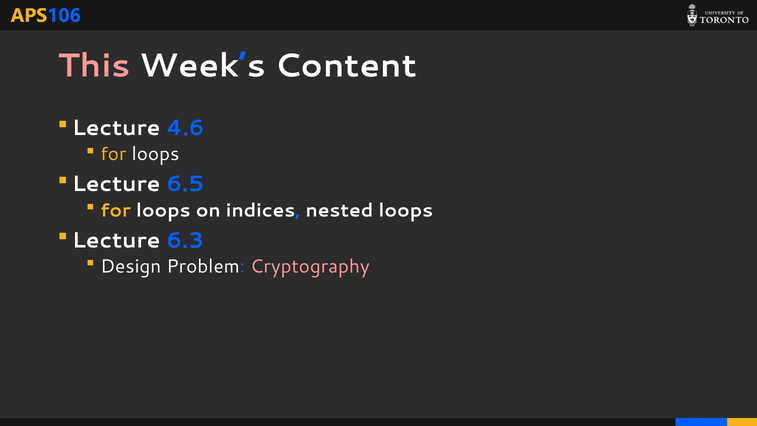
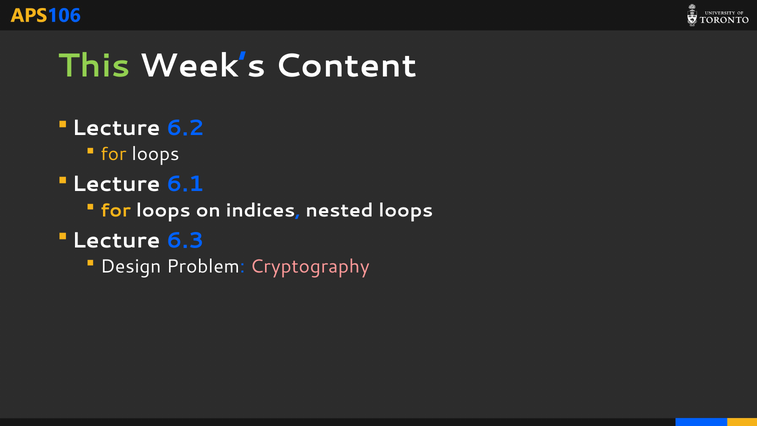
This colour: pink -> light green (94, 66)
4.6: 4.6 -> 6.2 (185, 128)
6.5: 6.5 -> 6.1 (185, 184)
